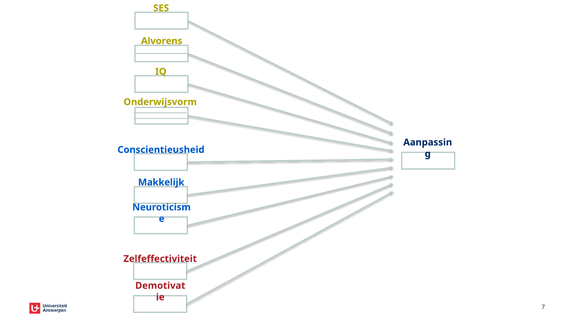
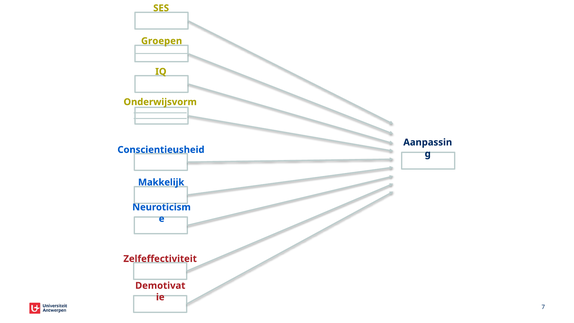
Alvorens: Alvorens -> Groepen (162, 41)
